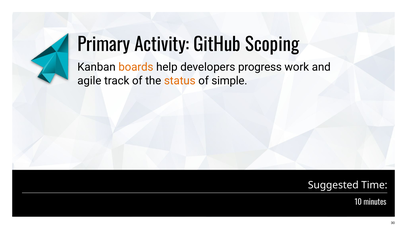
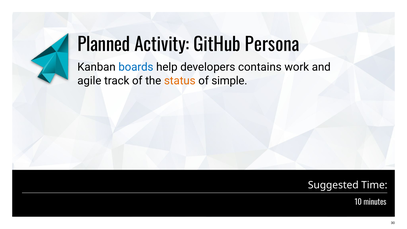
Primary: Primary -> Planned (104, 45)
Scoping: Scoping -> Persona (272, 45)
boards colour: orange -> blue (136, 67)
progress: progress -> contains (260, 67)
